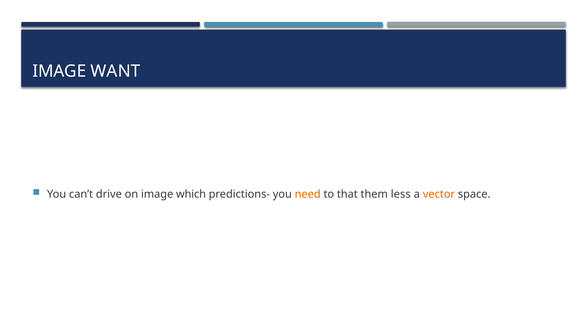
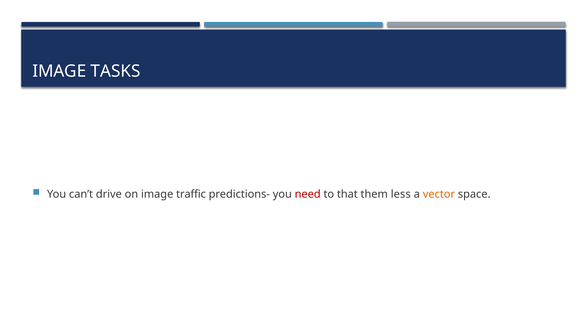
WANT: WANT -> TASKS (116, 71)
which: which -> traffic (191, 194)
need colour: orange -> red (308, 194)
